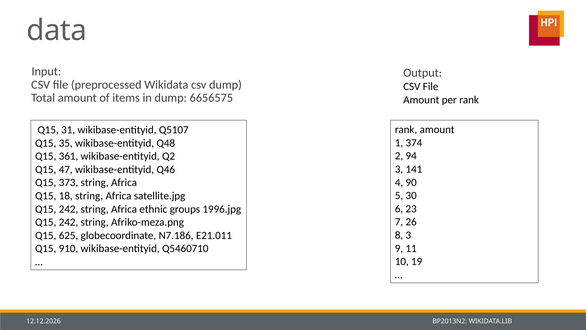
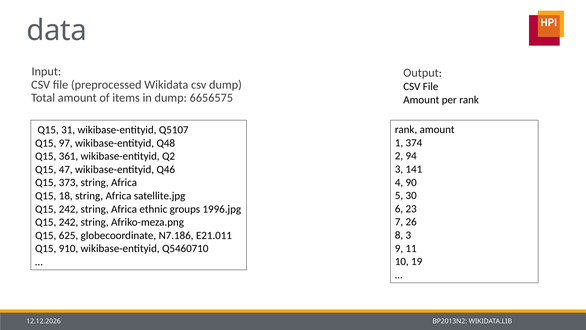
35: 35 -> 97 (66, 143)
